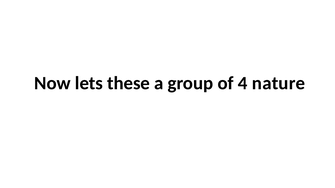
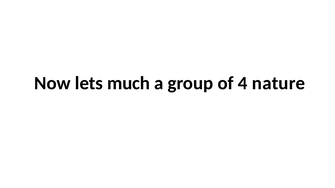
these: these -> much (129, 83)
